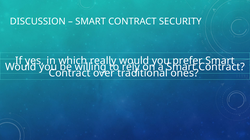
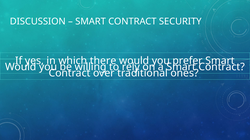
really: really -> there (103, 61)
